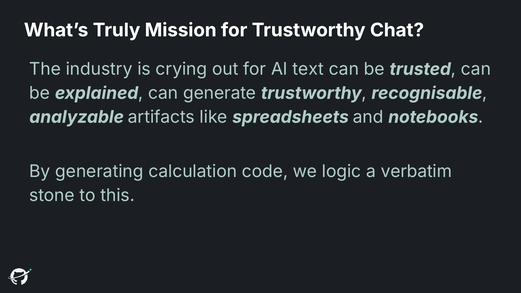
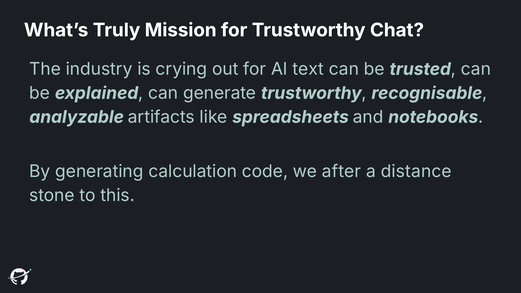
logic: logic -> after (341, 172)
verbatim: verbatim -> distance (416, 172)
